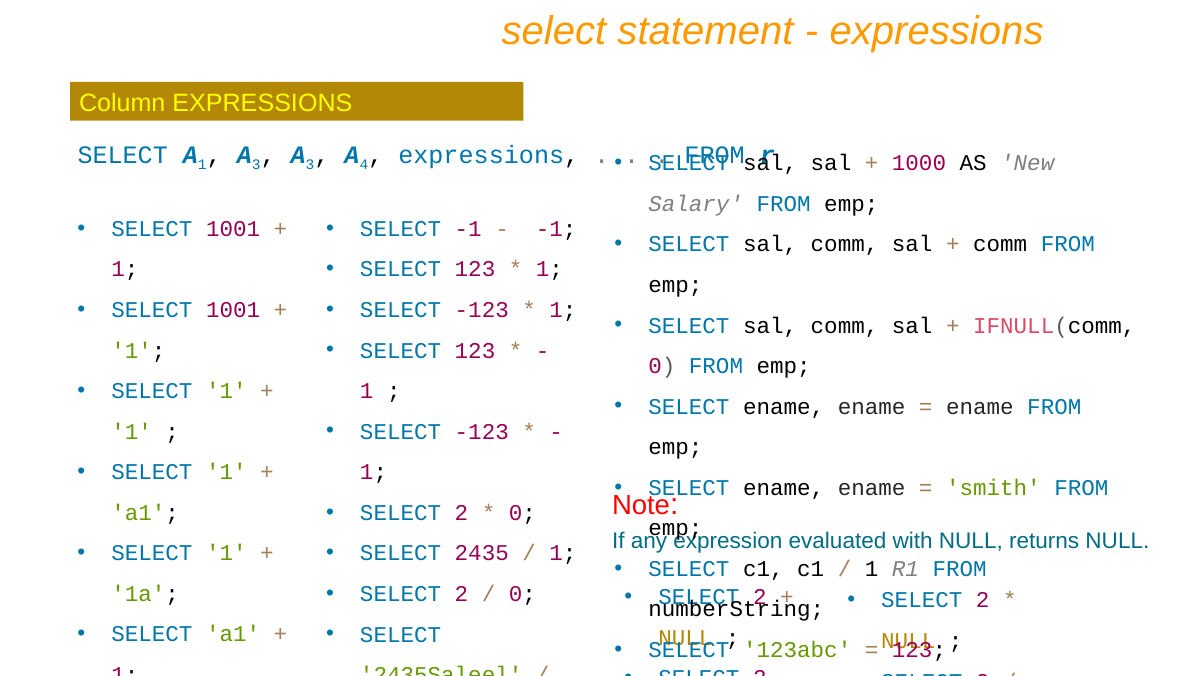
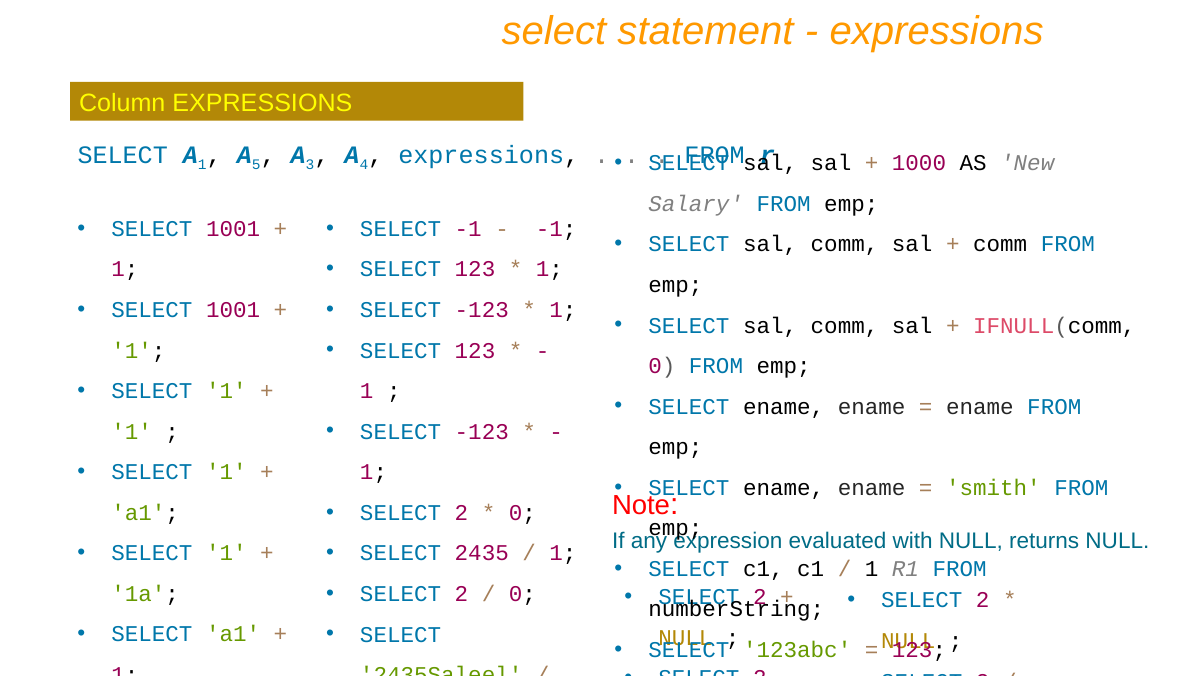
3: 3 -> 5 (256, 165)
